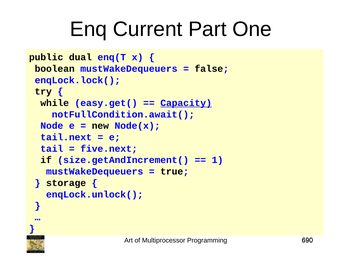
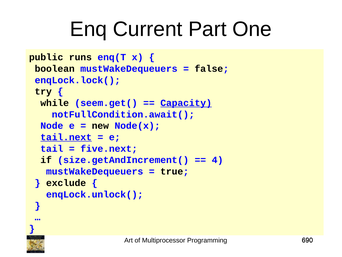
dual: dual -> runs (80, 57)
easy.get(: easy.get( -> seem.get( (106, 103)
tail.next underline: none -> present (66, 137)
1: 1 -> 4 (218, 160)
storage: storage -> exclude (66, 183)
